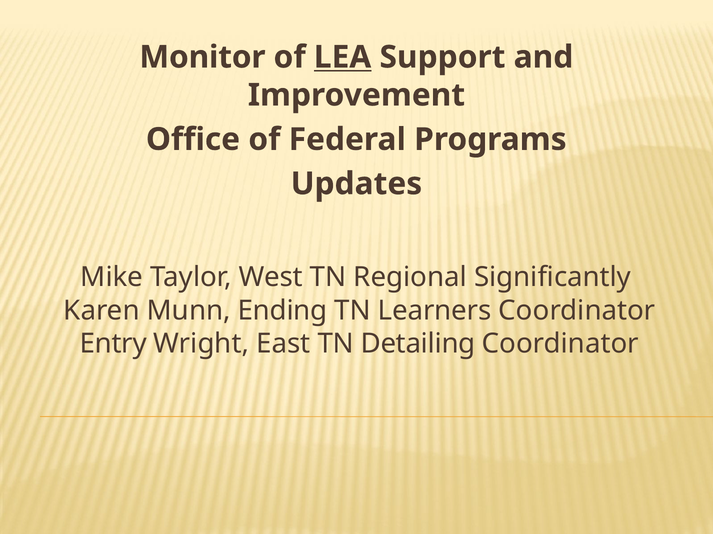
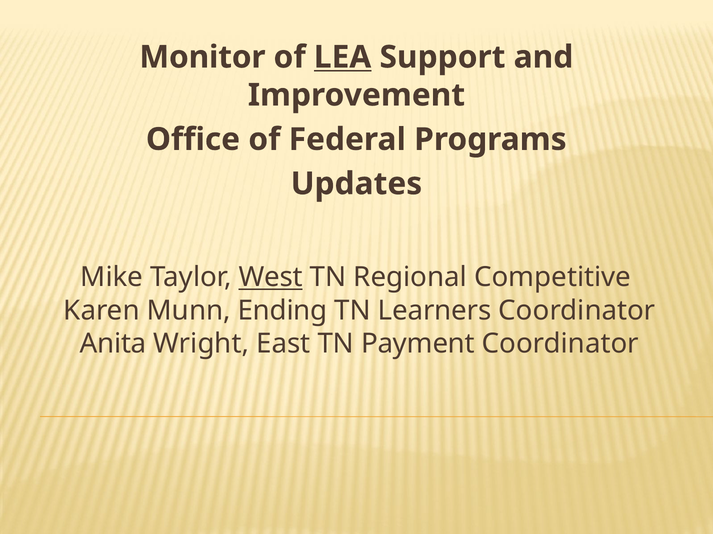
West underline: none -> present (271, 278)
Significantly: Significantly -> Competitive (553, 278)
Entry: Entry -> Anita (113, 344)
Detailing: Detailing -> Payment (418, 344)
